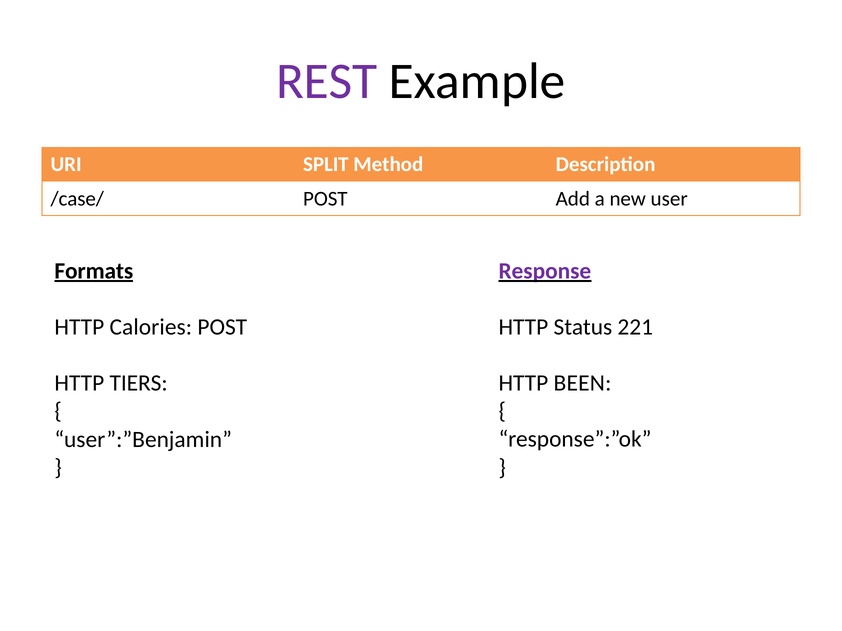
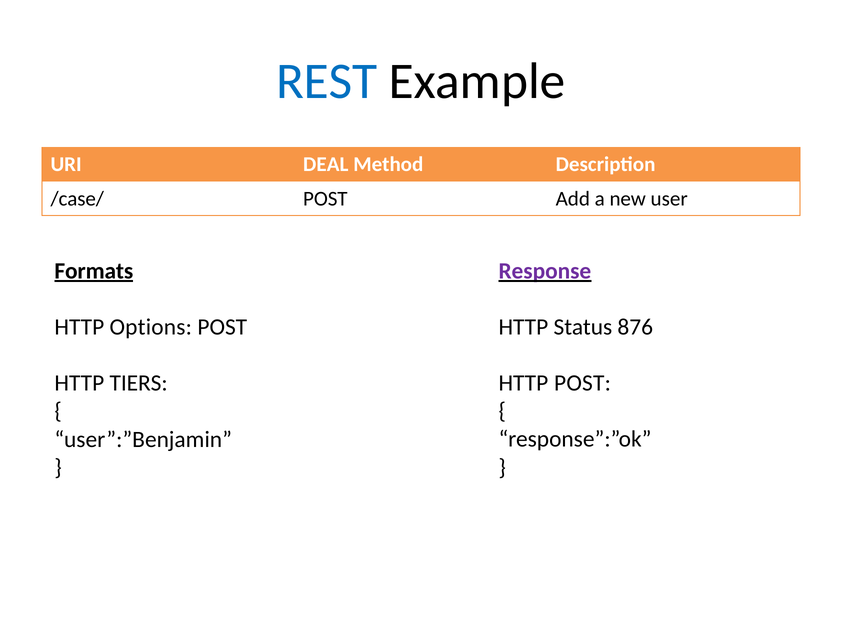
REST colour: purple -> blue (327, 82)
SPLIT: SPLIT -> DEAL (326, 165)
221: 221 -> 876 (635, 327)
Calories: Calories -> Options (151, 327)
HTTP BEEN: BEEN -> POST (583, 383)
